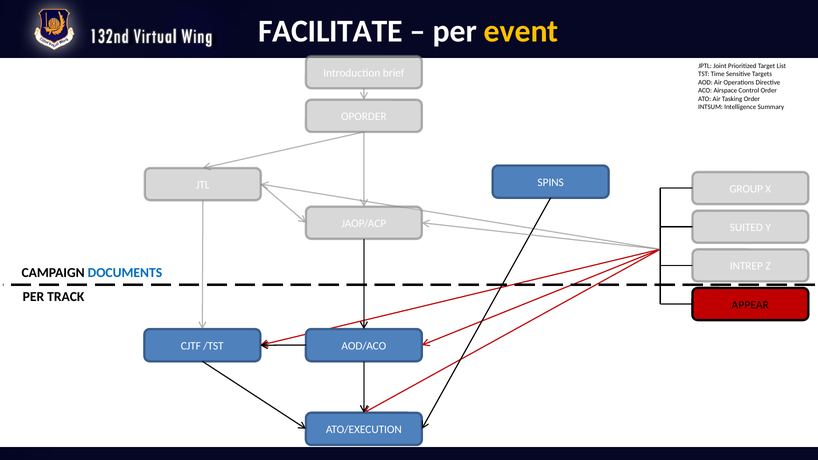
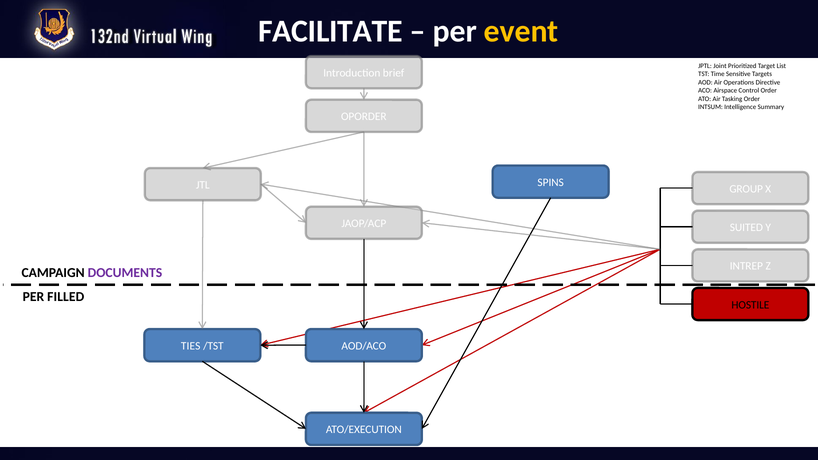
DOCUMENTS colour: blue -> purple (125, 273)
TRACK: TRACK -> FILLED (66, 297)
APPEAR: APPEAR -> HOSTILE (750, 305)
CJTF: CJTF -> TIES (191, 346)
